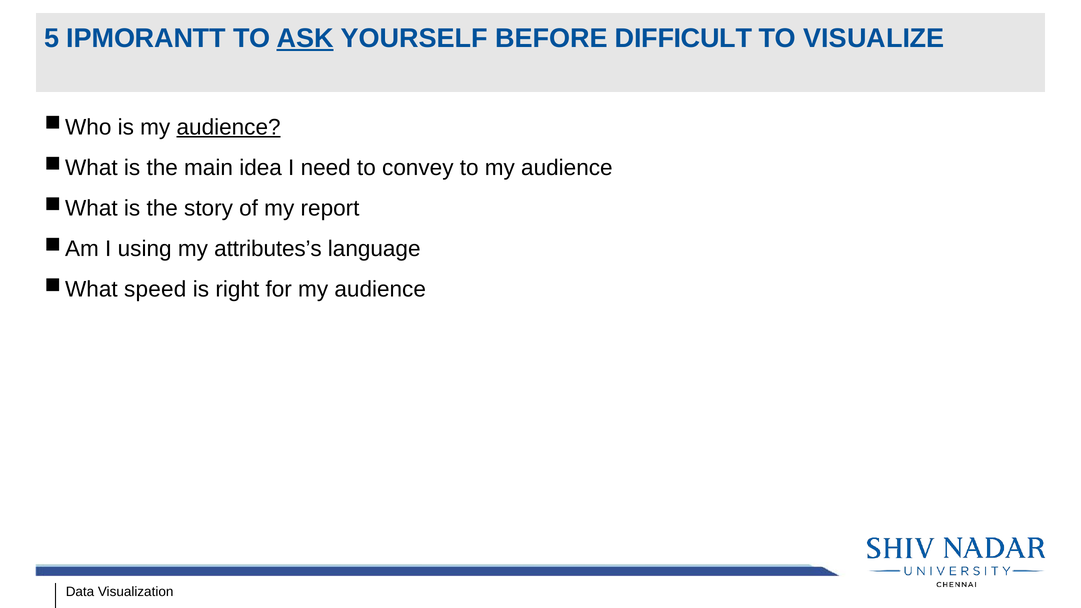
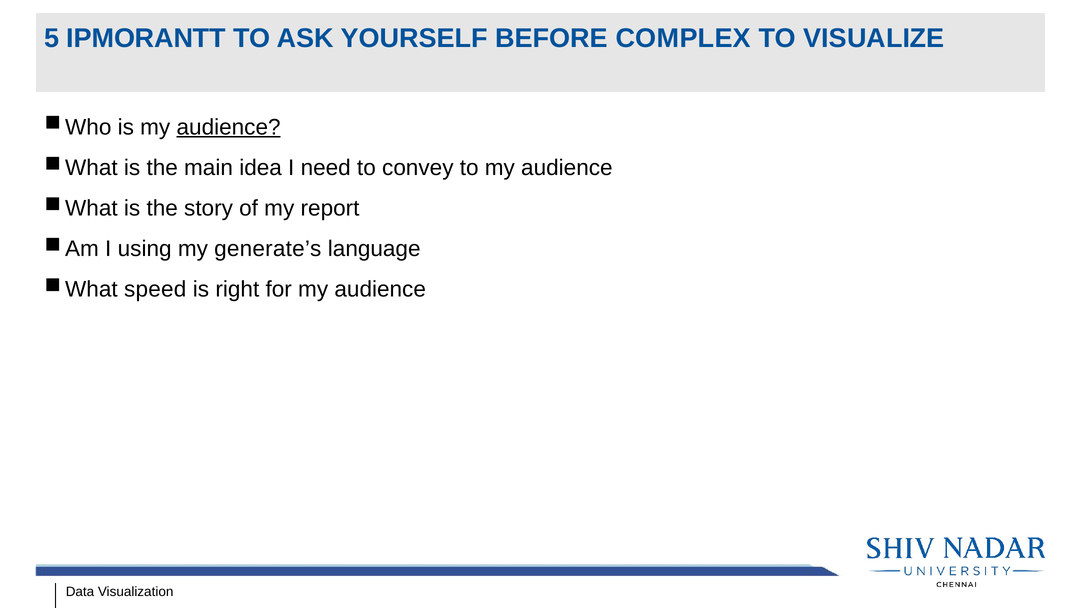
ASK underline: present -> none (305, 38)
DIFFICULT: DIFFICULT -> COMPLEX (683, 38)
attributes’s: attributes’s -> generate’s (268, 249)
